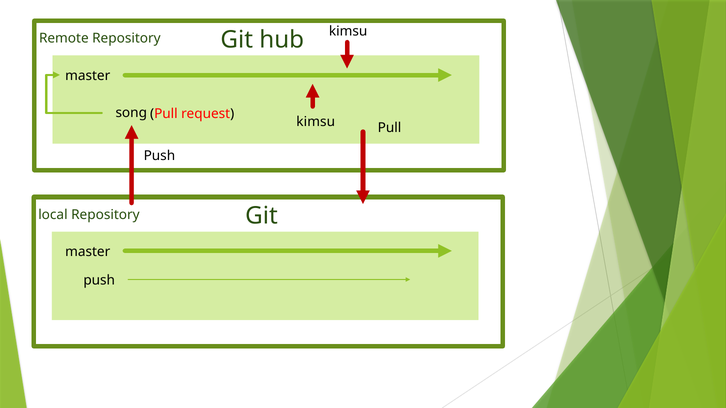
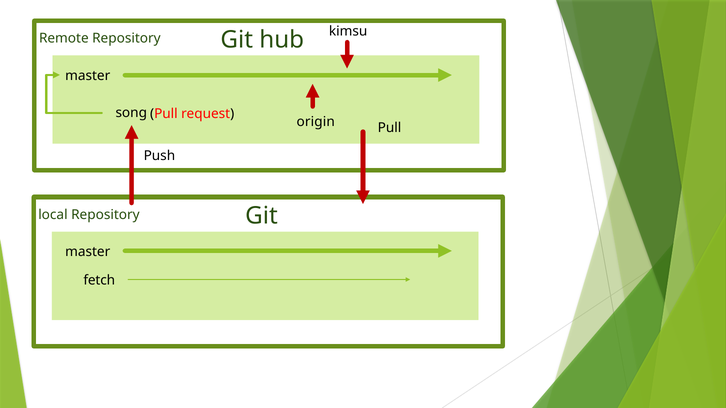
kimsu: kimsu -> origin (316, 122)
push: push -> fetch (99, 281)
